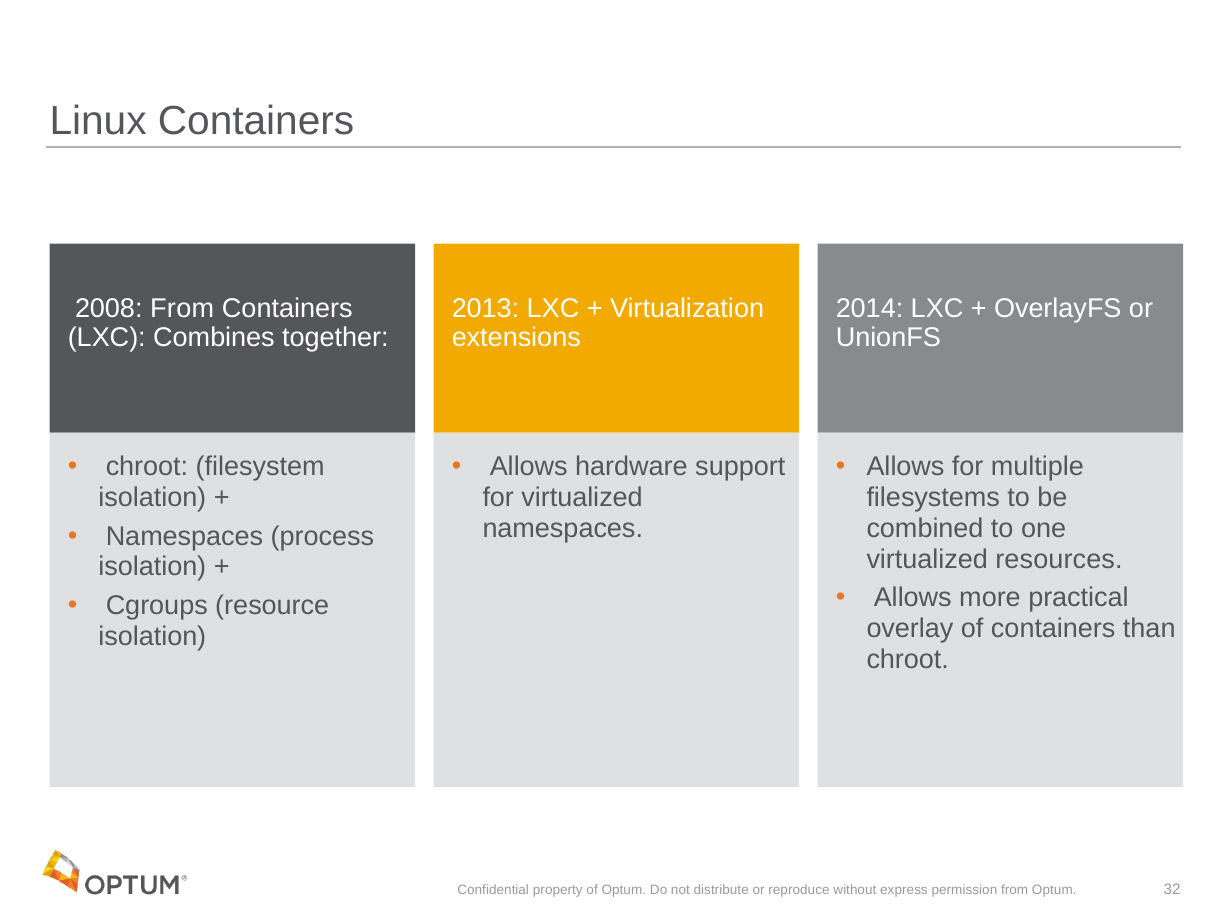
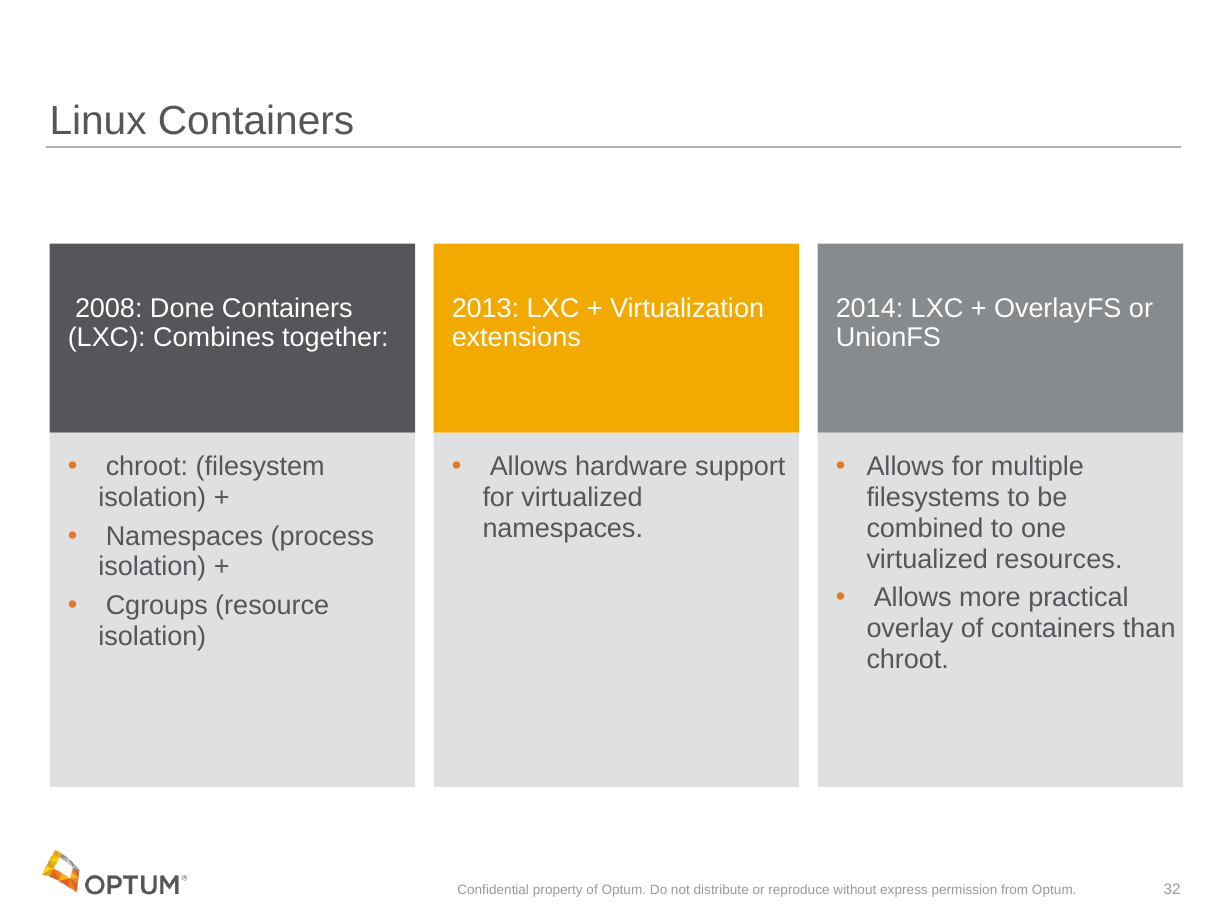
2008 From: From -> Done (182, 309)
